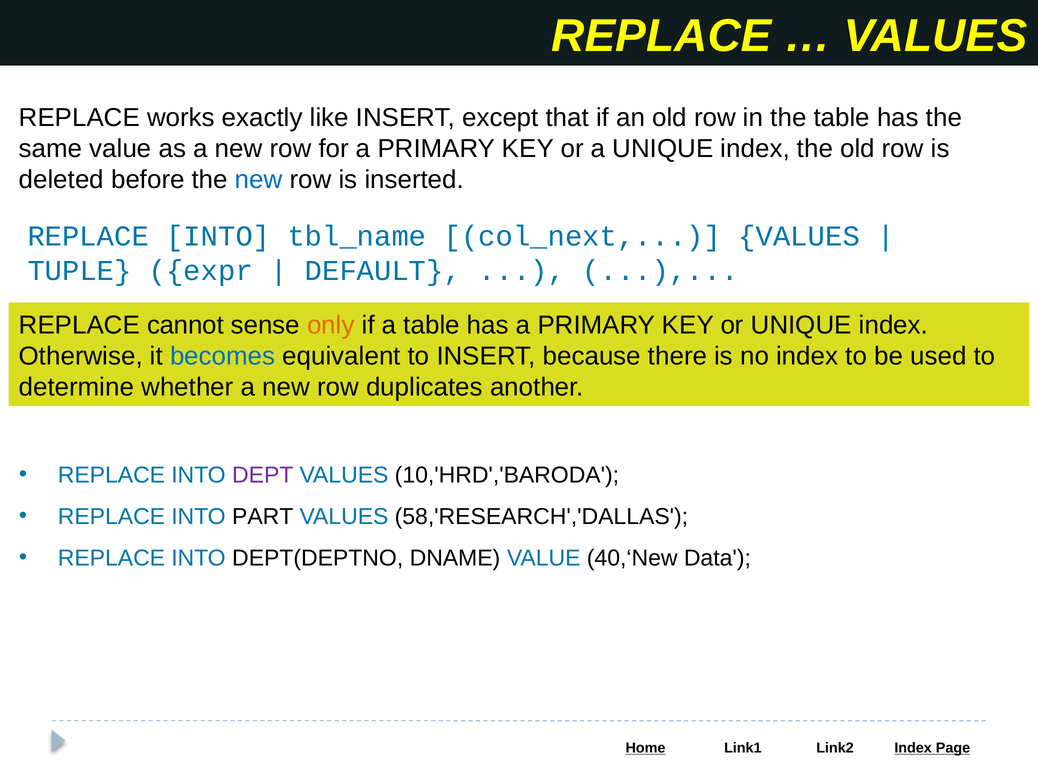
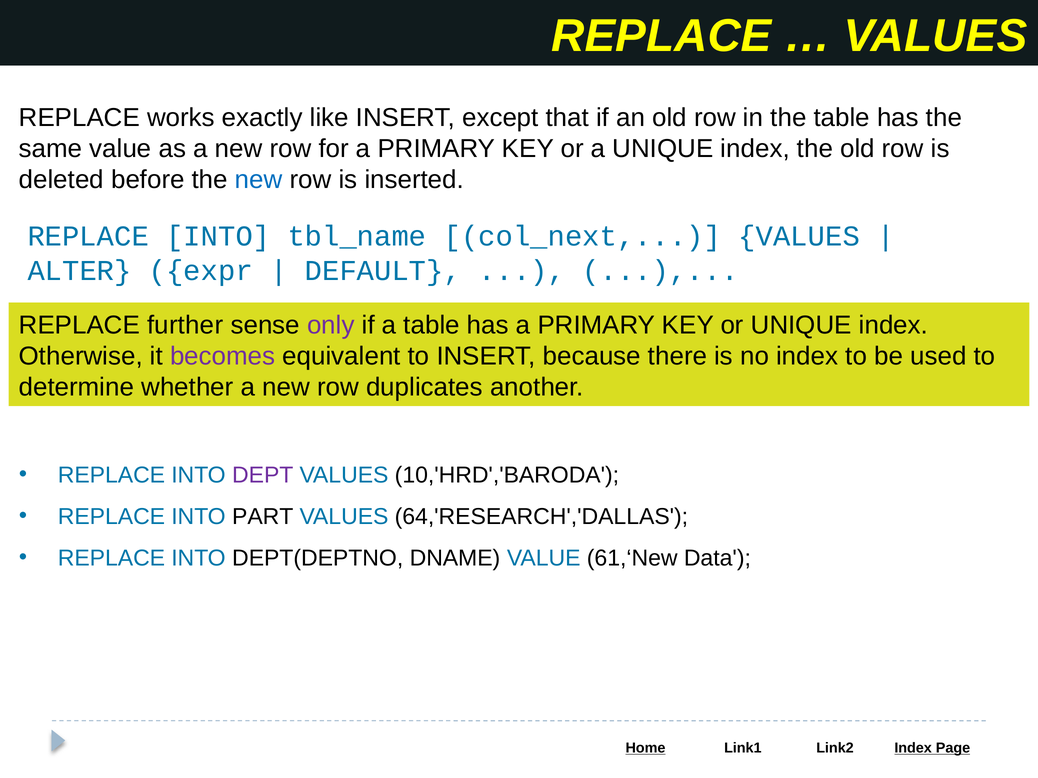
TUPLE: TUPLE -> ALTER (80, 271)
cannot: cannot -> further (185, 325)
only colour: orange -> purple (331, 325)
becomes colour: blue -> purple (223, 356)
58,'RESEARCH','DALLAS: 58,'RESEARCH','DALLAS -> 64,'RESEARCH','DALLAS (541, 517)
40,‘New: 40,‘New -> 61,‘New (632, 558)
